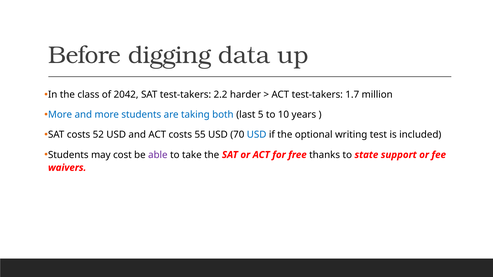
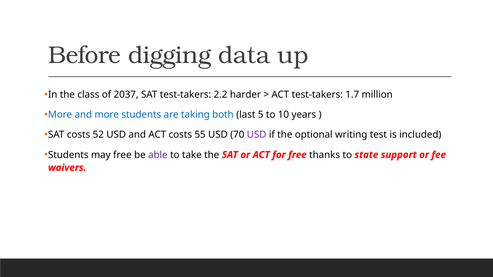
2042: 2042 -> 2037 (126, 95)
USD colour: blue -> purple (257, 135)
may cost: cost -> free (122, 155)
